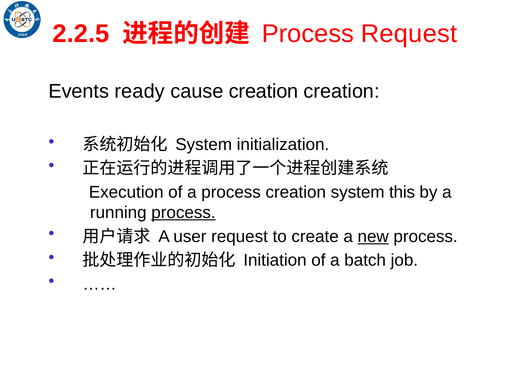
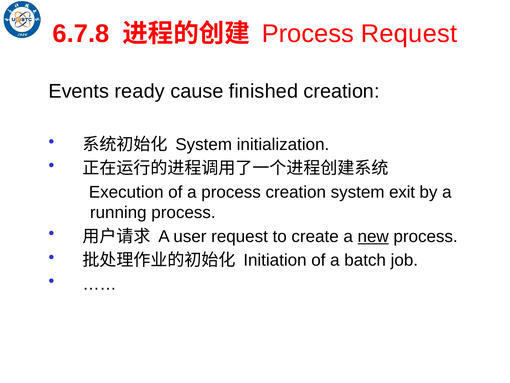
2.2.5: 2.2.5 -> 6.7.8 (81, 34)
cause creation: creation -> finished (263, 91)
this: this -> exit (402, 192)
process underline: present -> none (183, 212)
